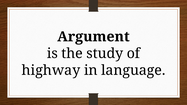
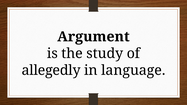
highway: highway -> allegedly (51, 70)
